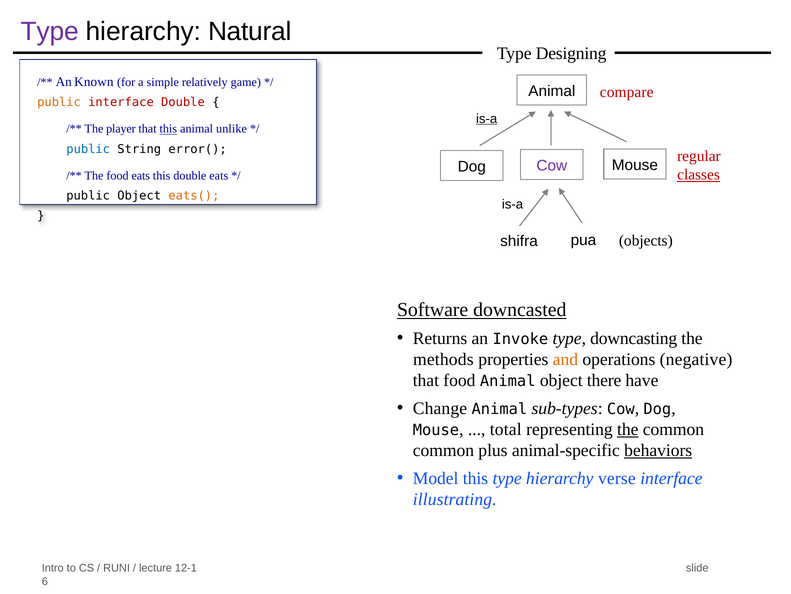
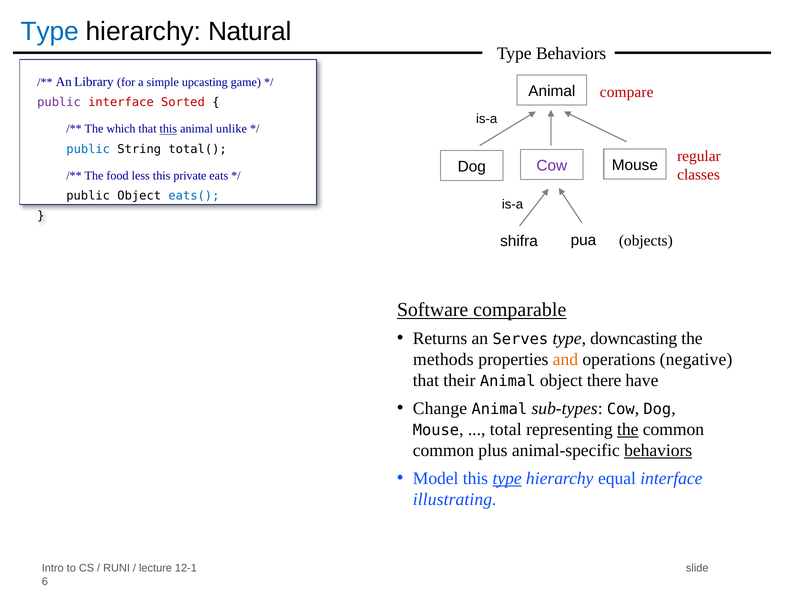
Type colour: purple -> blue (50, 31)
Type Designing: Designing -> Behaviors (571, 53)
Known: Known -> Library (94, 82)
relatively: relatively -> upcasting (205, 82)
public colour: orange -> purple (59, 102)
interface Double: Double -> Sorted (183, 102)
is-a underline: present -> none (487, 119)
player: player -> which (121, 129)
error(: error( -> total( (198, 149)
classes underline: present -> none (699, 174)
food eats: eats -> less (141, 175)
this double: double -> private (190, 175)
eats( colour: orange -> blue (194, 196)
downcasted: downcasted -> comparable (520, 309)
Invoke: Invoke -> Serves (520, 339)
that food: food -> their (459, 380)
type underline: none -> present (507, 478)
verse: verse -> equal (617, 478)
